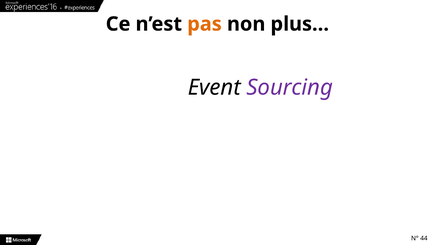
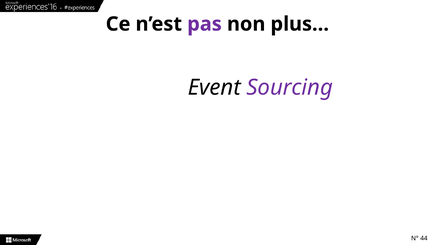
pas colour: orange -> purple (205, 24)
